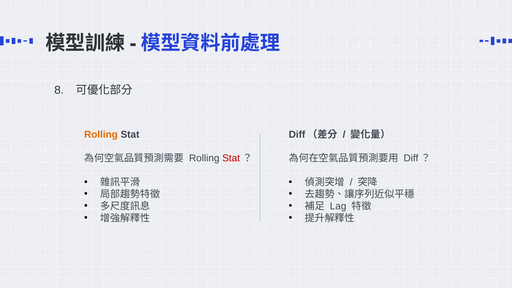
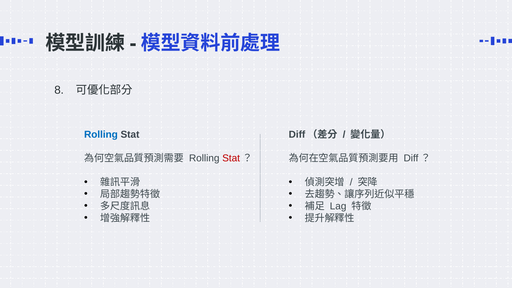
Rolling colour: orange -> blue (101, 134)
